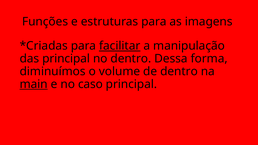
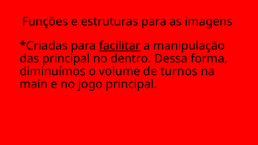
de dentro: dentro -> turnos (179, 72)
main underline: present -> none (34, 84)
caso: caso -> jogo (90, 84)
